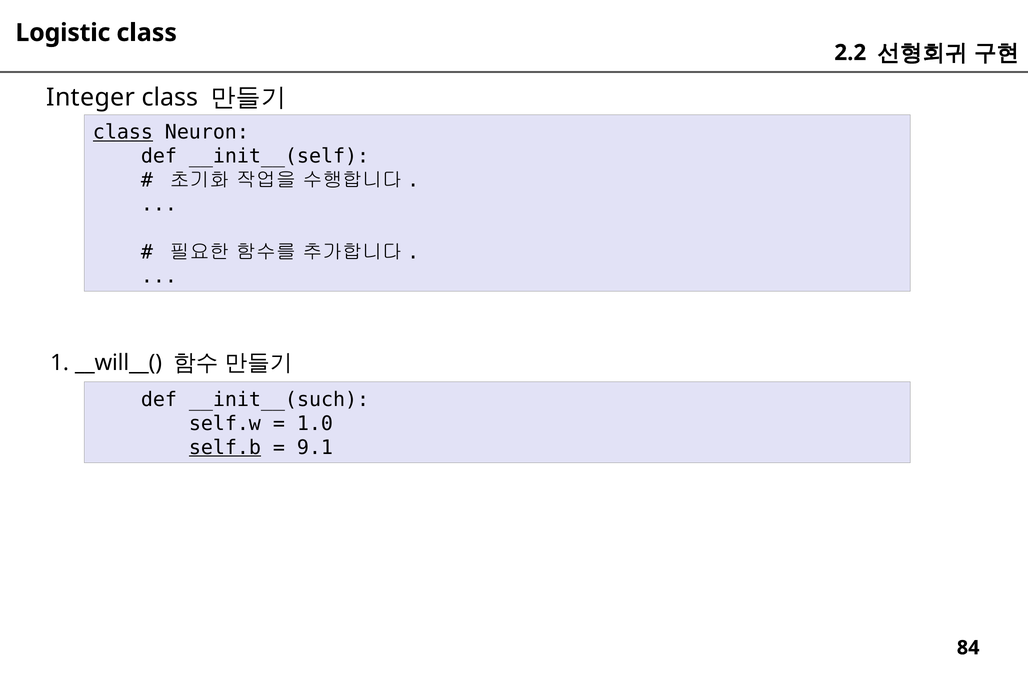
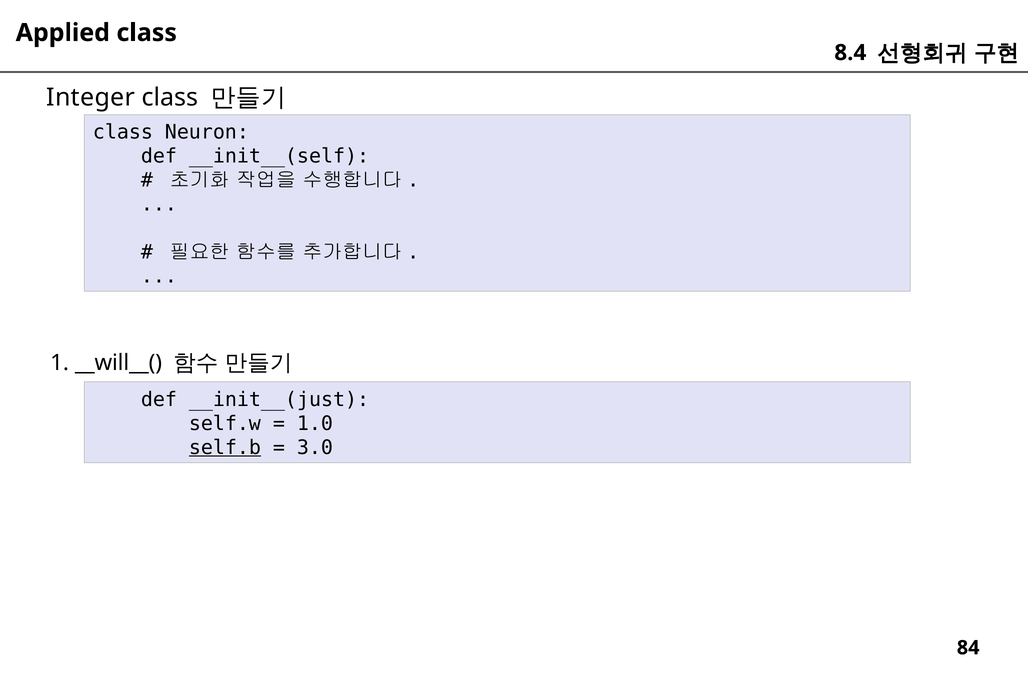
Logistic: Logistic -> Applied (63, 33)
2.2: 2.2 -> 8.4 (850, 53)
class underline: present -> none (123, 132)
__init__(such: __init__(such -> __init__(just (279, 400)
9.1: 9.1 -> 3.0 (315, 448)
